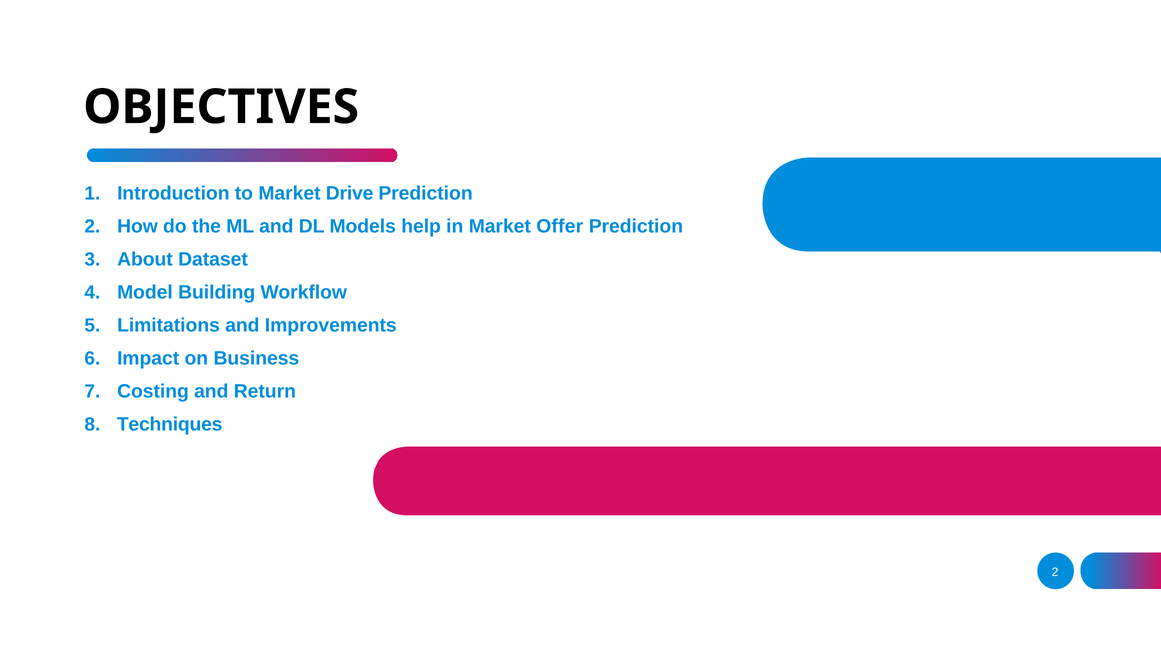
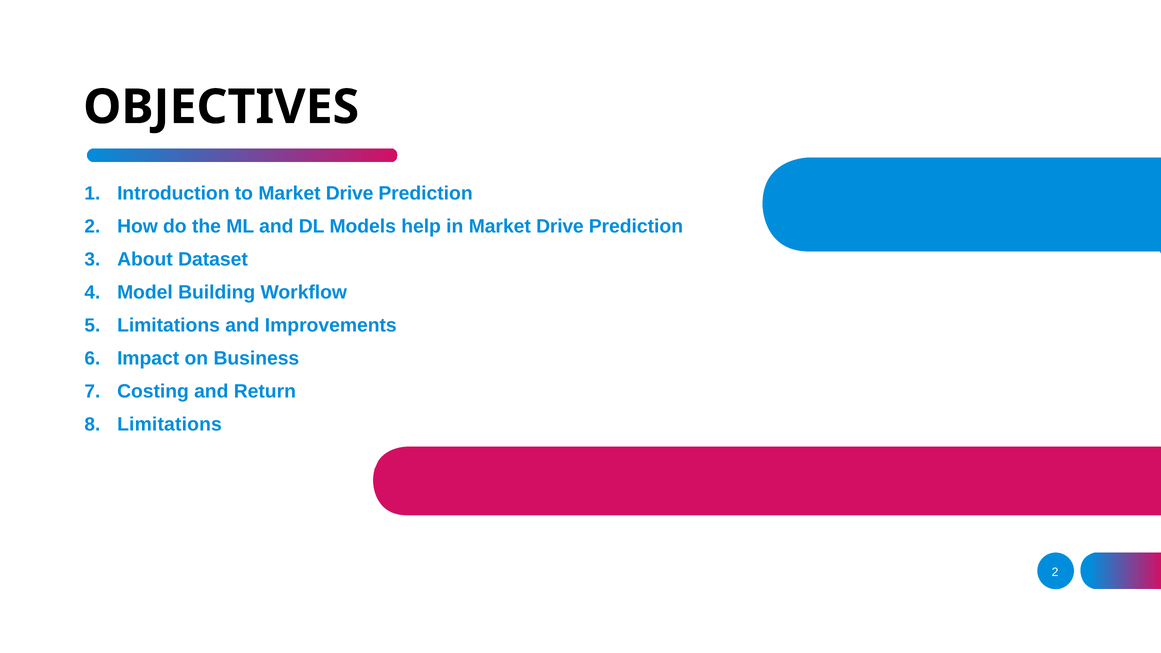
in Market Offer: Offer -> Drive (560, 226)
Techniques: Techniques -> Limitations (169, 424)
